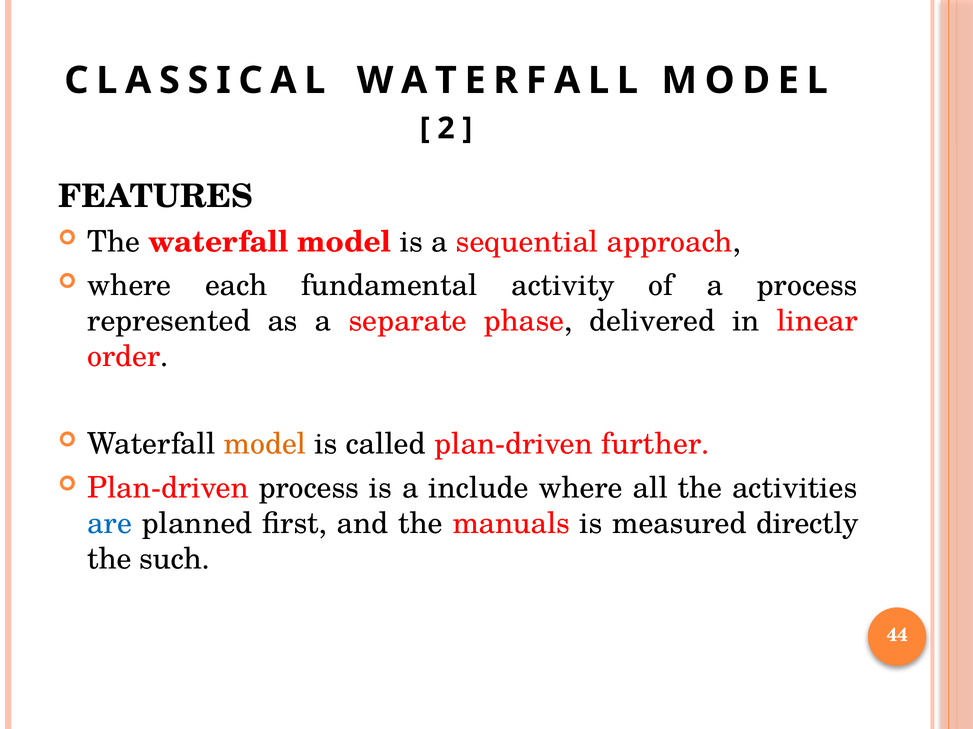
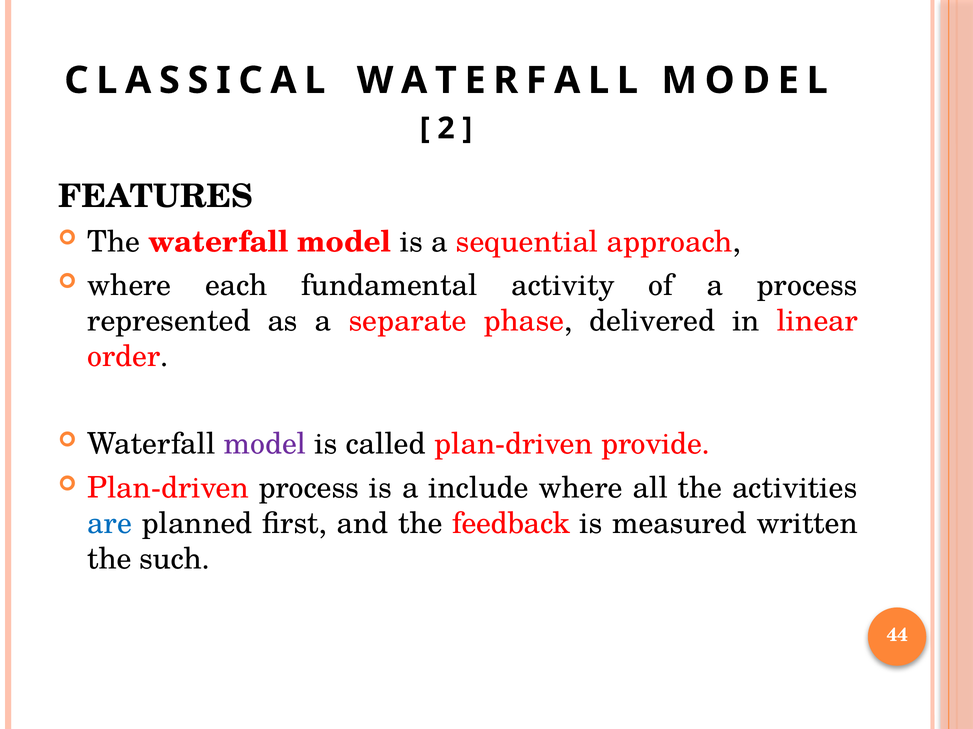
model colour: orange -> purple (265, 444)
further: further -> provide (656, 444)
manuals: manuals -> feedback (511, 524)
directly: directly -> written (807, 524)
